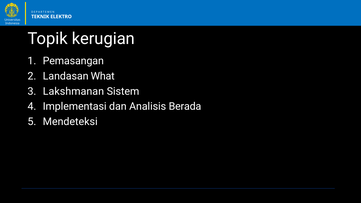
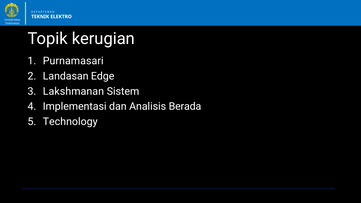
Pemasangan: Pemasangan -> Purnamasari (73, 61)
What: What -> Edge (103, 76)
Mendeteksi: Mendeteksi -> Technology (70, 122)
